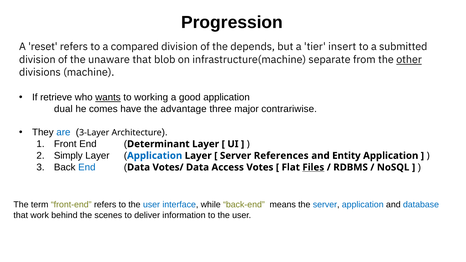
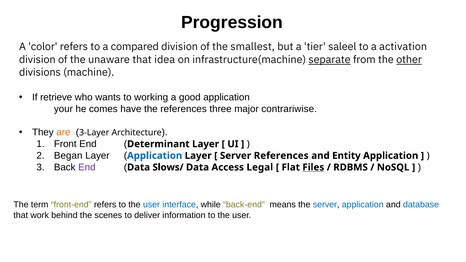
reset: reset -> color (43, 47)
depends: depends -> smallest (253, 47)
insert: insert -> saleel (342, 47)
submitted: submitted -> activation (403, 47)
blob: blob -> idea (165, 60)
separate underline: none -> present (330, 60)
wants underline: present -> none (108, 97)
dual: dual -> your (63, 109)
the advantage: advantage -> references (184, 109)
are colour: blue -> orange (63, 132)
Simply: Simply -> Began (68, 156)
End colour: blue -> purple (87, 167)
Votes/: Votes/ -> Slows/ (168, 167)
Votes: Votes -> Legal (260, 167)
